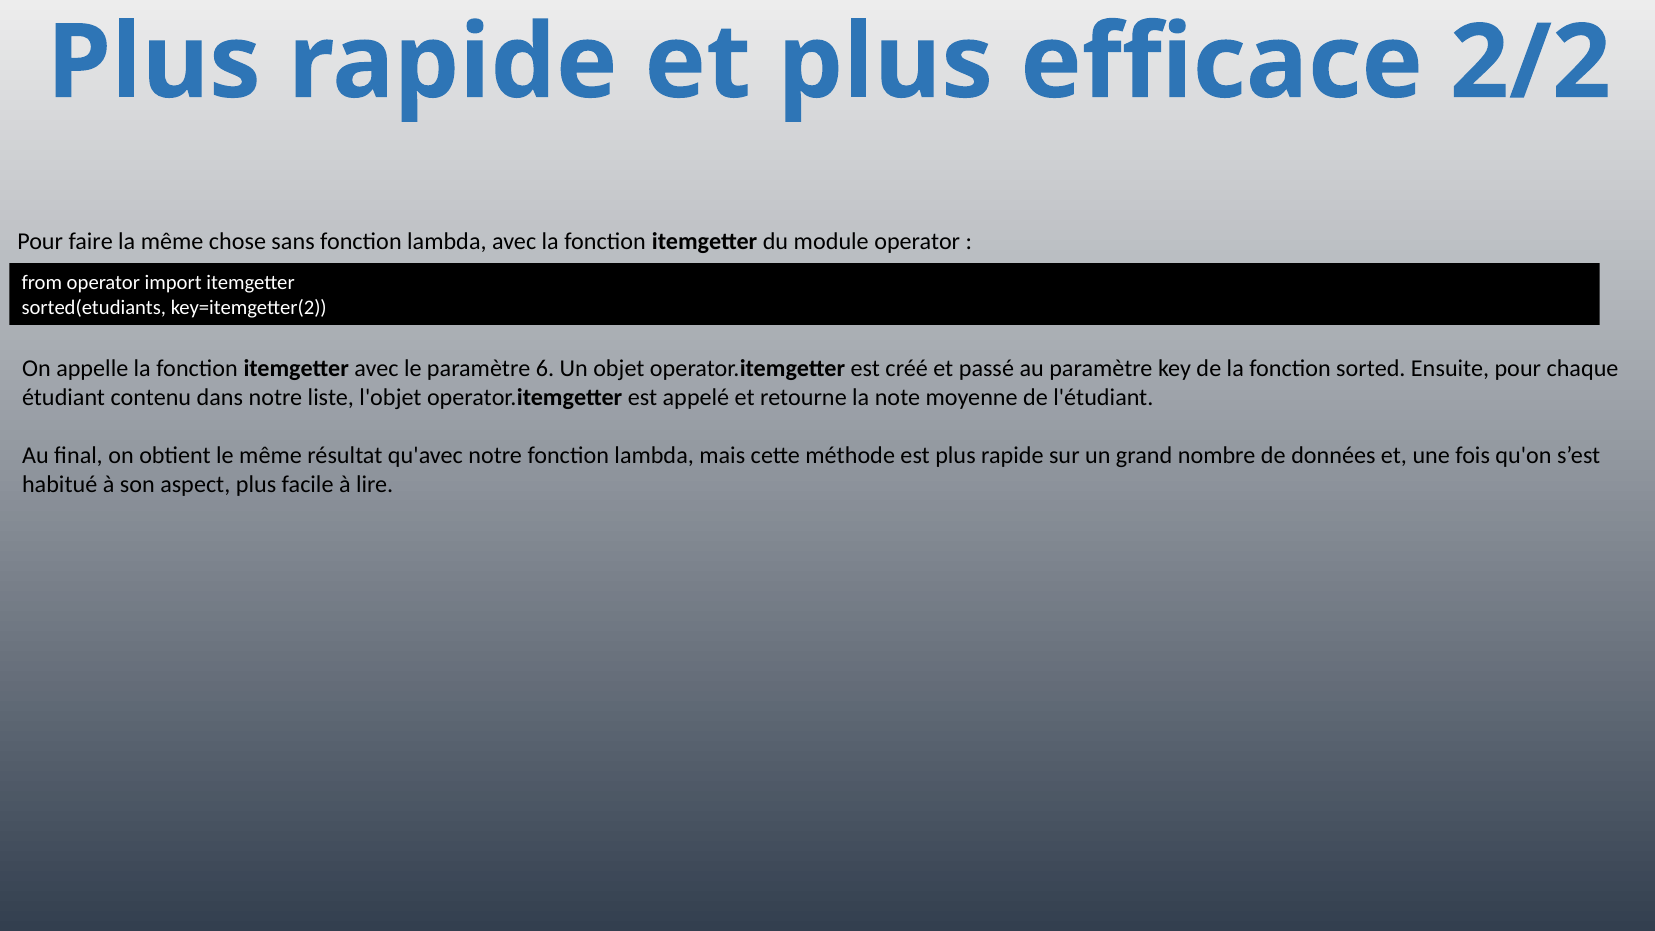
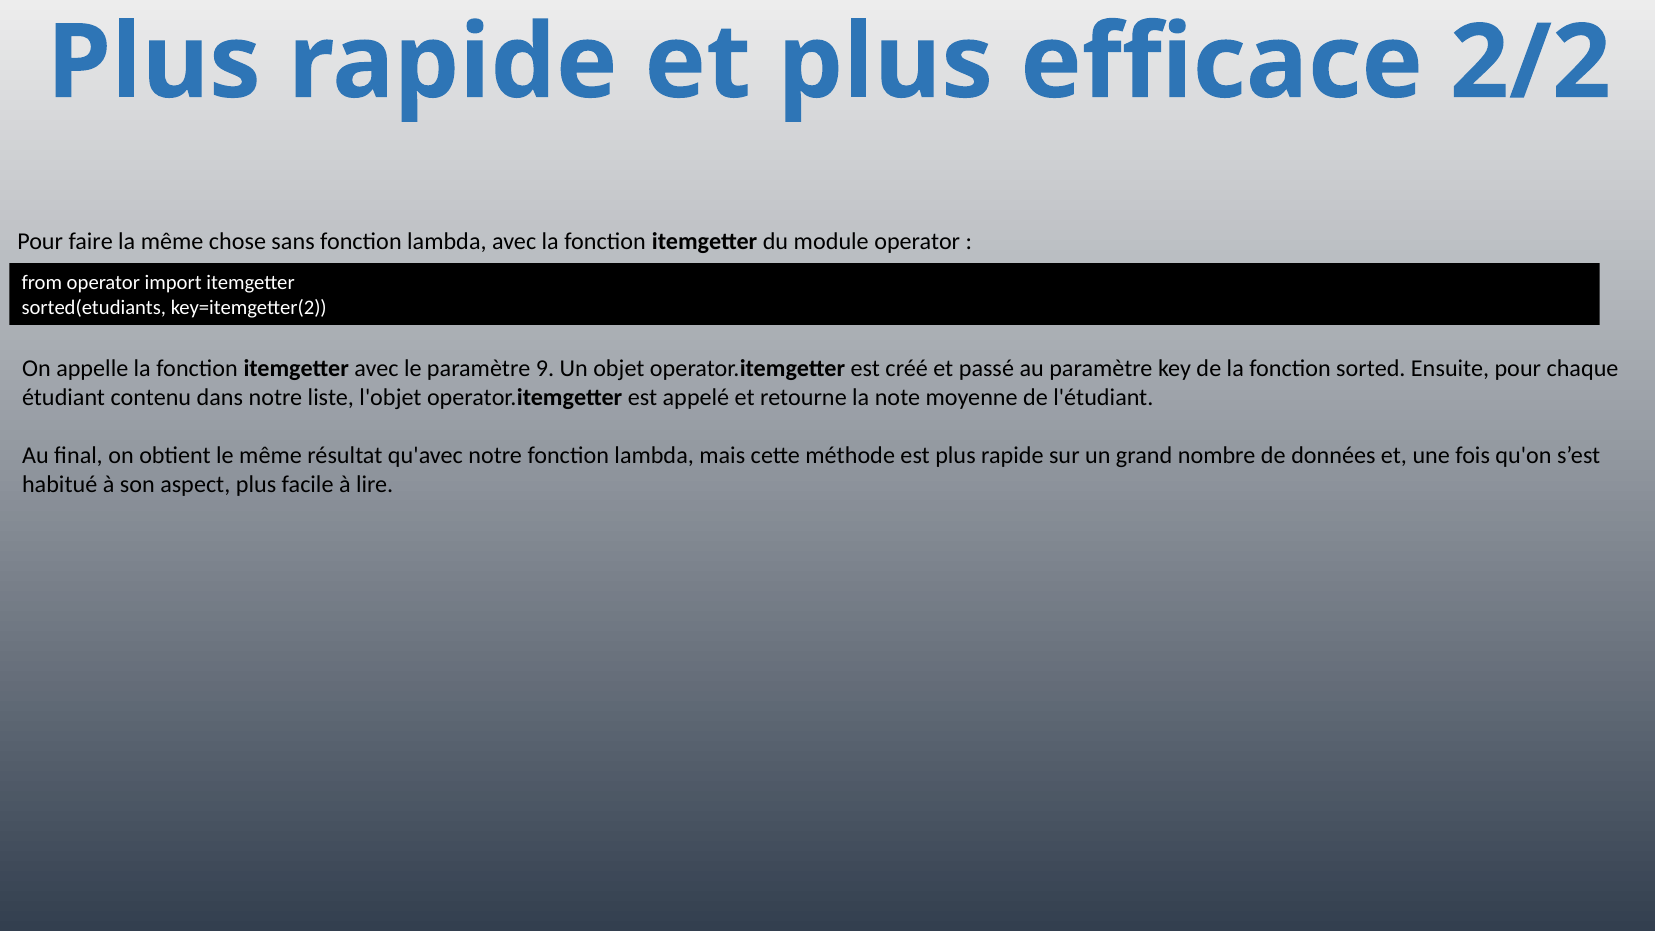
6: 6 -> 9 (545, 369)
